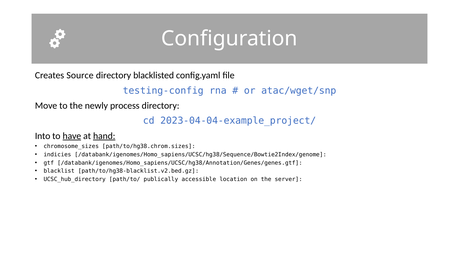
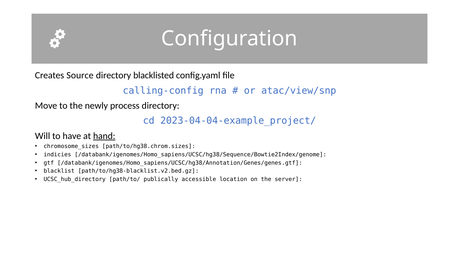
testing-config: testing-config -> calling-config (163, 91)
atac/wget/snp: atac/wget/snp -> atac/view/snp (299, 91)
Into: Into -> Will (43, 136)
have underline: present -> none (72, 136)
